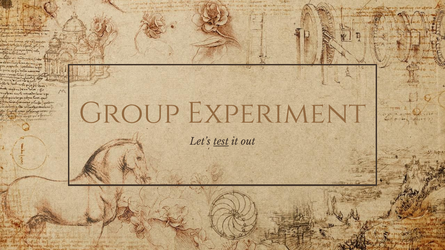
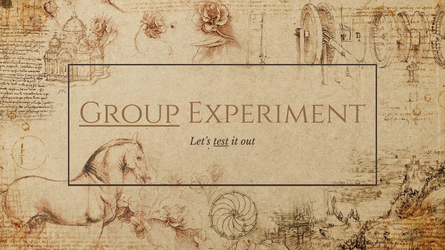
Group underline: none -> present (129, 113)
